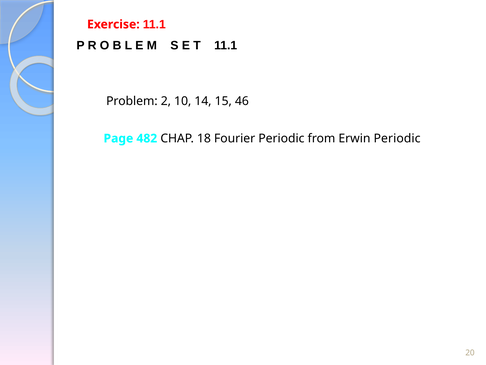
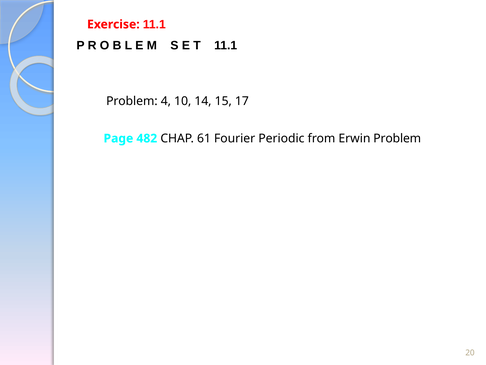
2: 2 -> 4 (166, 101)
46: 46 -> 17 (242, 101)
18: 18 -> 61 (204, 138)
Erwin Periodic: Periodic -> Problem (397, 138)
